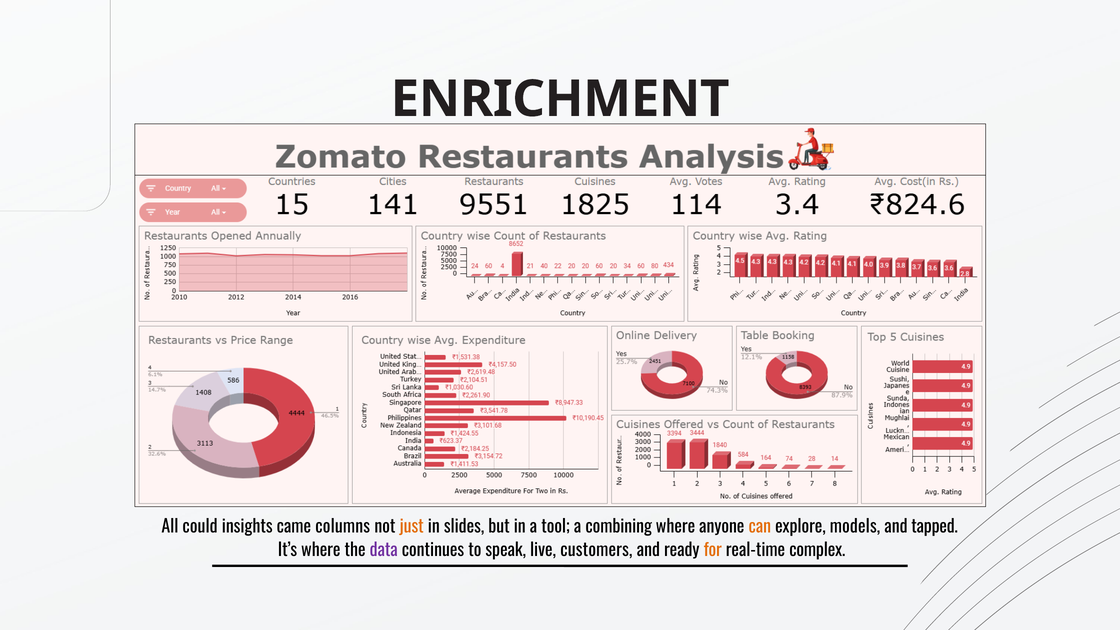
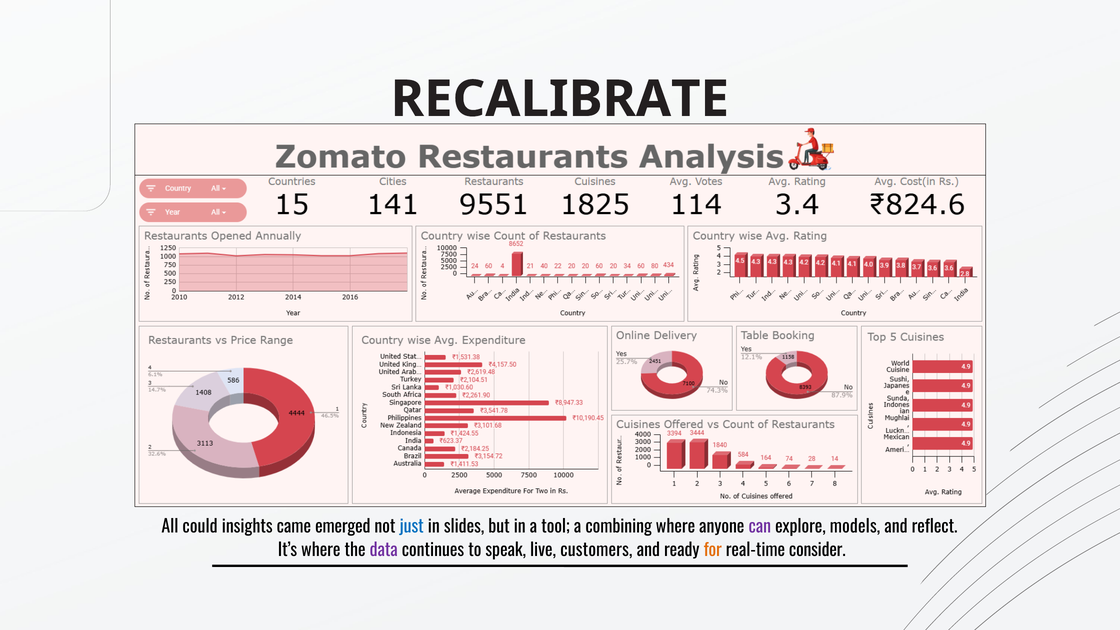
ENRICHMENT: ENRICHMENT -> RECALIBRATE (560, 99)
columns: columns -> emerged (343, 527)
just colour: orange -> blue (412, 527)
can colour: orange -> purple (760, 527)
tapped: tapped -> reflect (935, 527)
complex: complex -> consider (817, 550)
